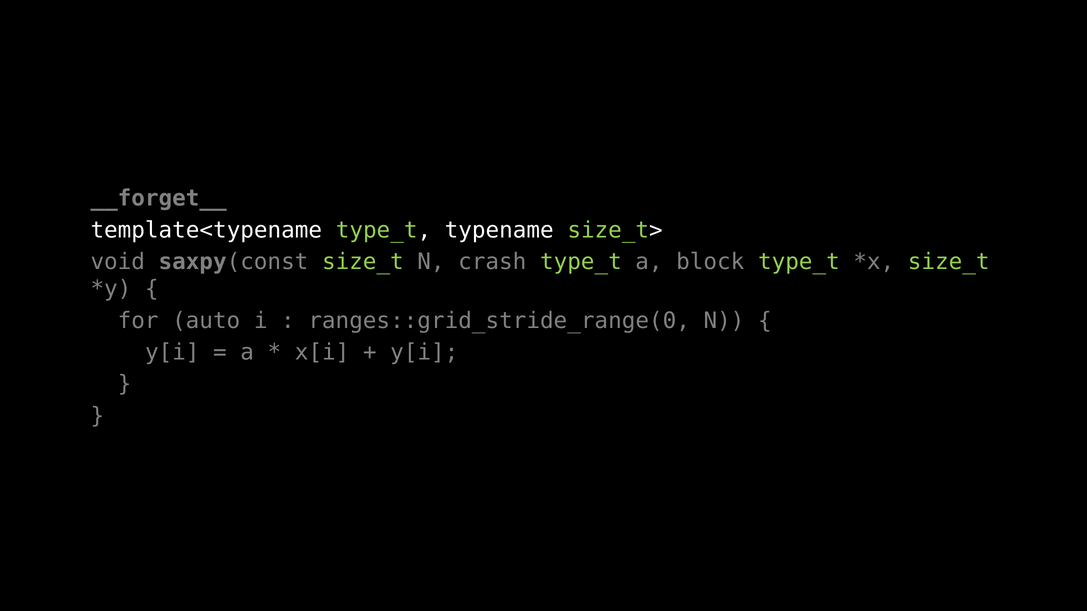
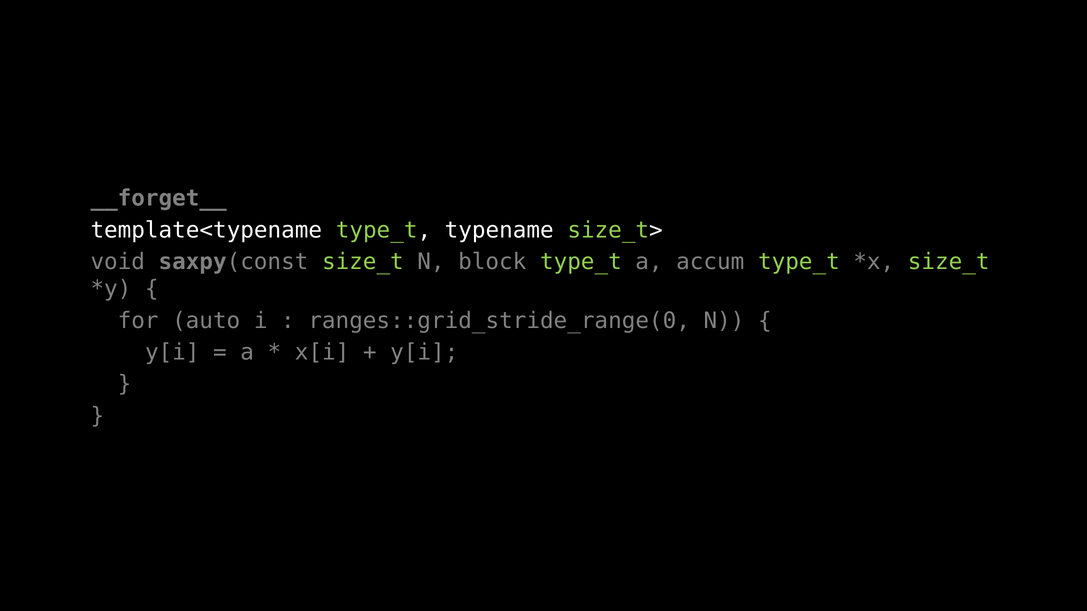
crash: crash -> block (492, 262)
block: block -> accum (710, 262)
